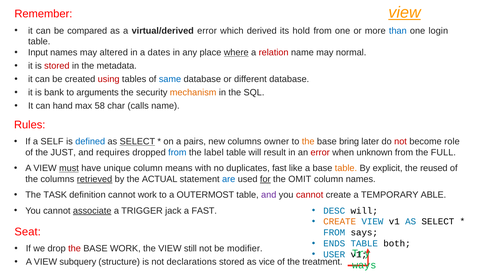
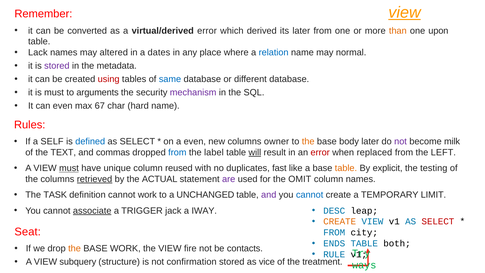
compared: compared -> converted (87, 31)
its hold: hold -> later (301, 31)
than colour: blue -> orange (398, 31)
login: login -> upon (438, 31)
Input: Input -> Lack (38, 53)
where underline: present -> none (236, 53)
relation colour: red -> blue (274, 53)
stored colour: red -> purple (57, 66)
is bank: bank -> must (54, 93)
mechanism colour: orange -> purple (193, 93)
can hand: hand -> even (63, 106)
58: 58 -> 67 (100, 106)
calls: calls -> hard (138, 106)
SELECT underline: present -> none (137, 141)
a pairs: pairs -> even (195, 141)
bring: bring -> body (349, 141)
not colour: red -> purple (401, 141)
role: role -> milk (452, 141)
JUST: JUST -> TEXT (63, 152)
requires: requires -> commas (113, 152)
will underline: none -> present (255, 152)
unknown: unknown -> replaced (374, 152)
FULL: FULL -> LEFT (443, 152)
means: means -> reused (179, 168)
reused: reused -> testing (434, 168)
are colour: blue -> purple (229, 179)
for underline: present -> none (265, 179)
OUTERMOST: OUTERMOST -> UNCHANGED (205, 195)
cannot colour: red -> blue (310, 195)
ABLE: ABLE -> LIMIT (433, 195)
a FAST: FAST -> IWAY (204, 211)
DESC will: will -> leap (364, 211)
SELECT colour: black -> red (438, 222)
says: says -> city (364, 232)
the colour: red -> orange (75, 248)
still: still -> fire (190, 248)
modifier: modifier -> contacts (245, 248)
USER: USER -> RULE (334, 254)
declarations: declarations -> confirmation (192, 262)
